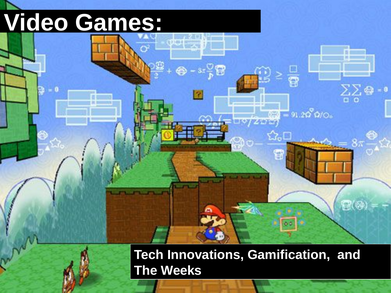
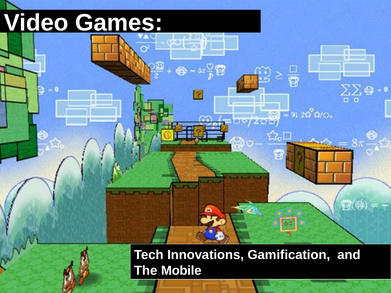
Weeks: Weeks -> Mobile (181, 271)
